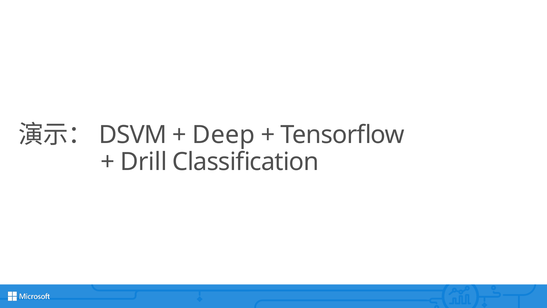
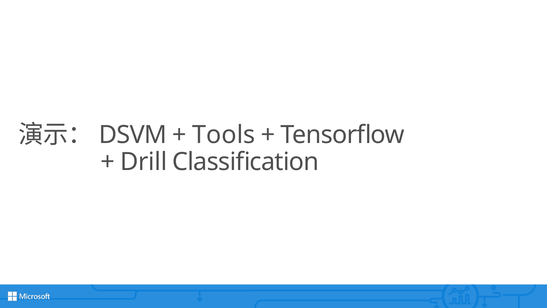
Deep: Deep -> Tools (224, 135)
